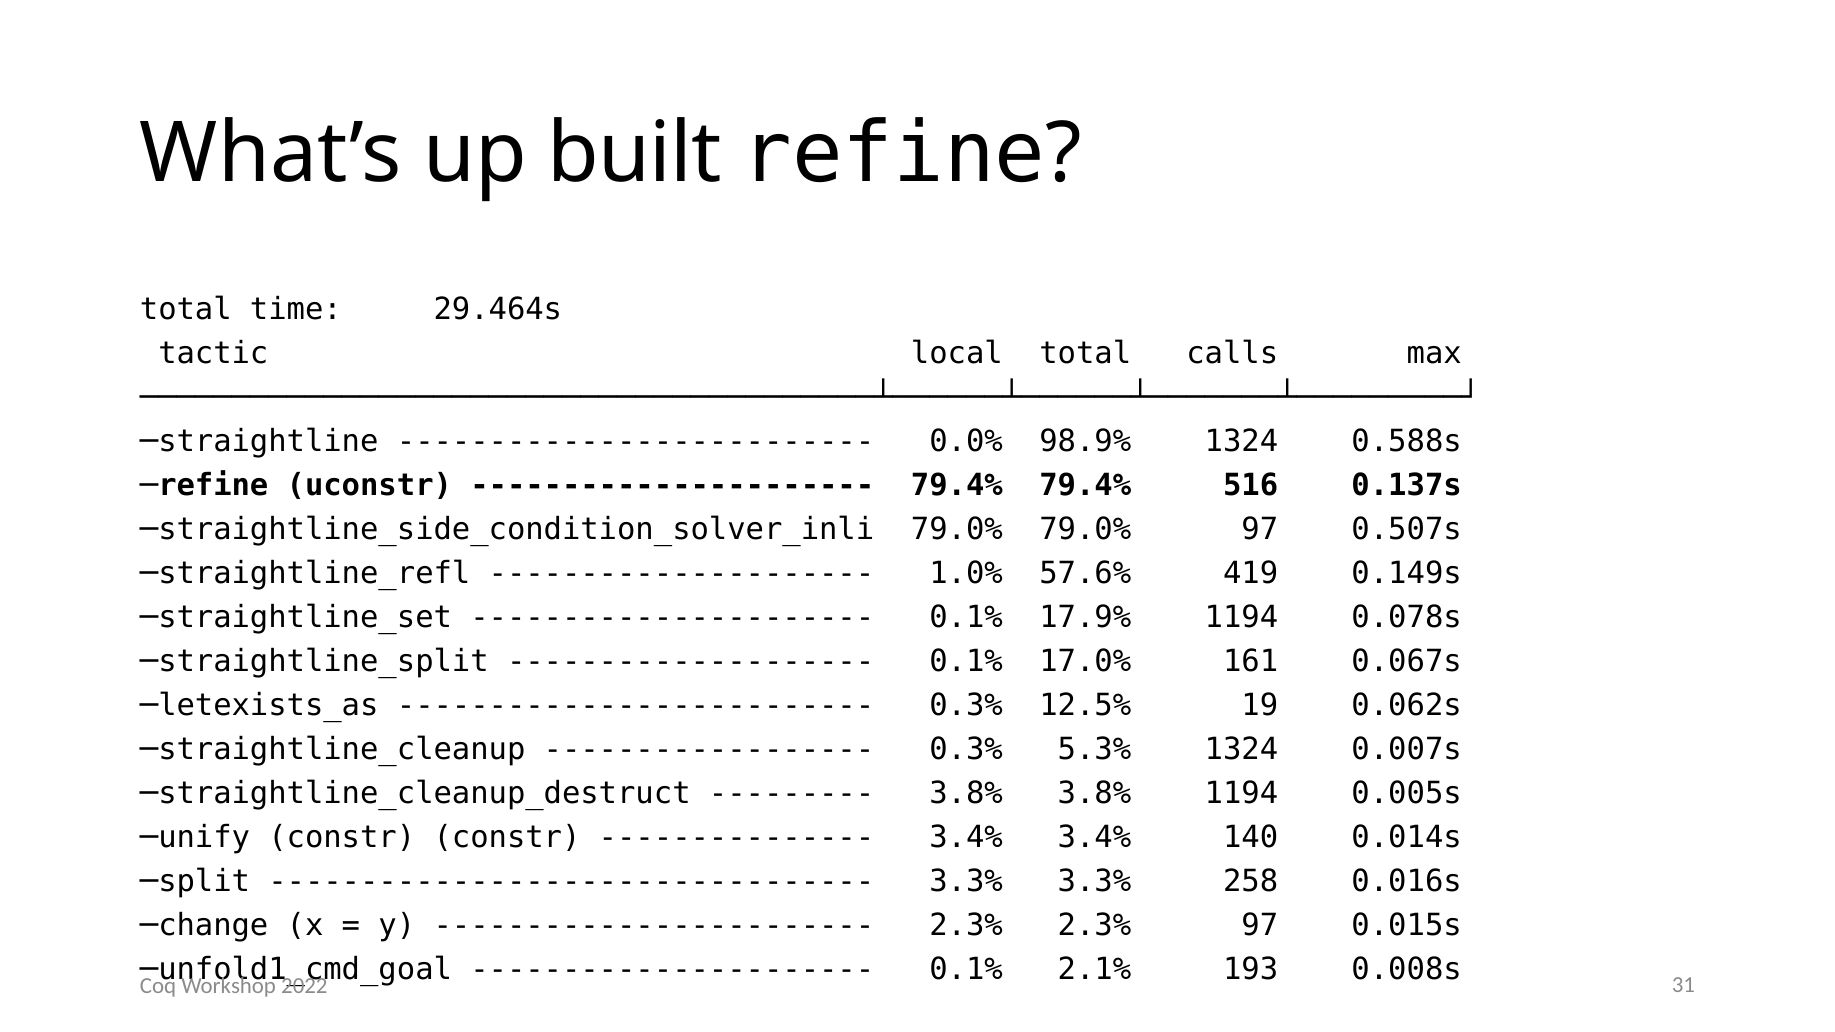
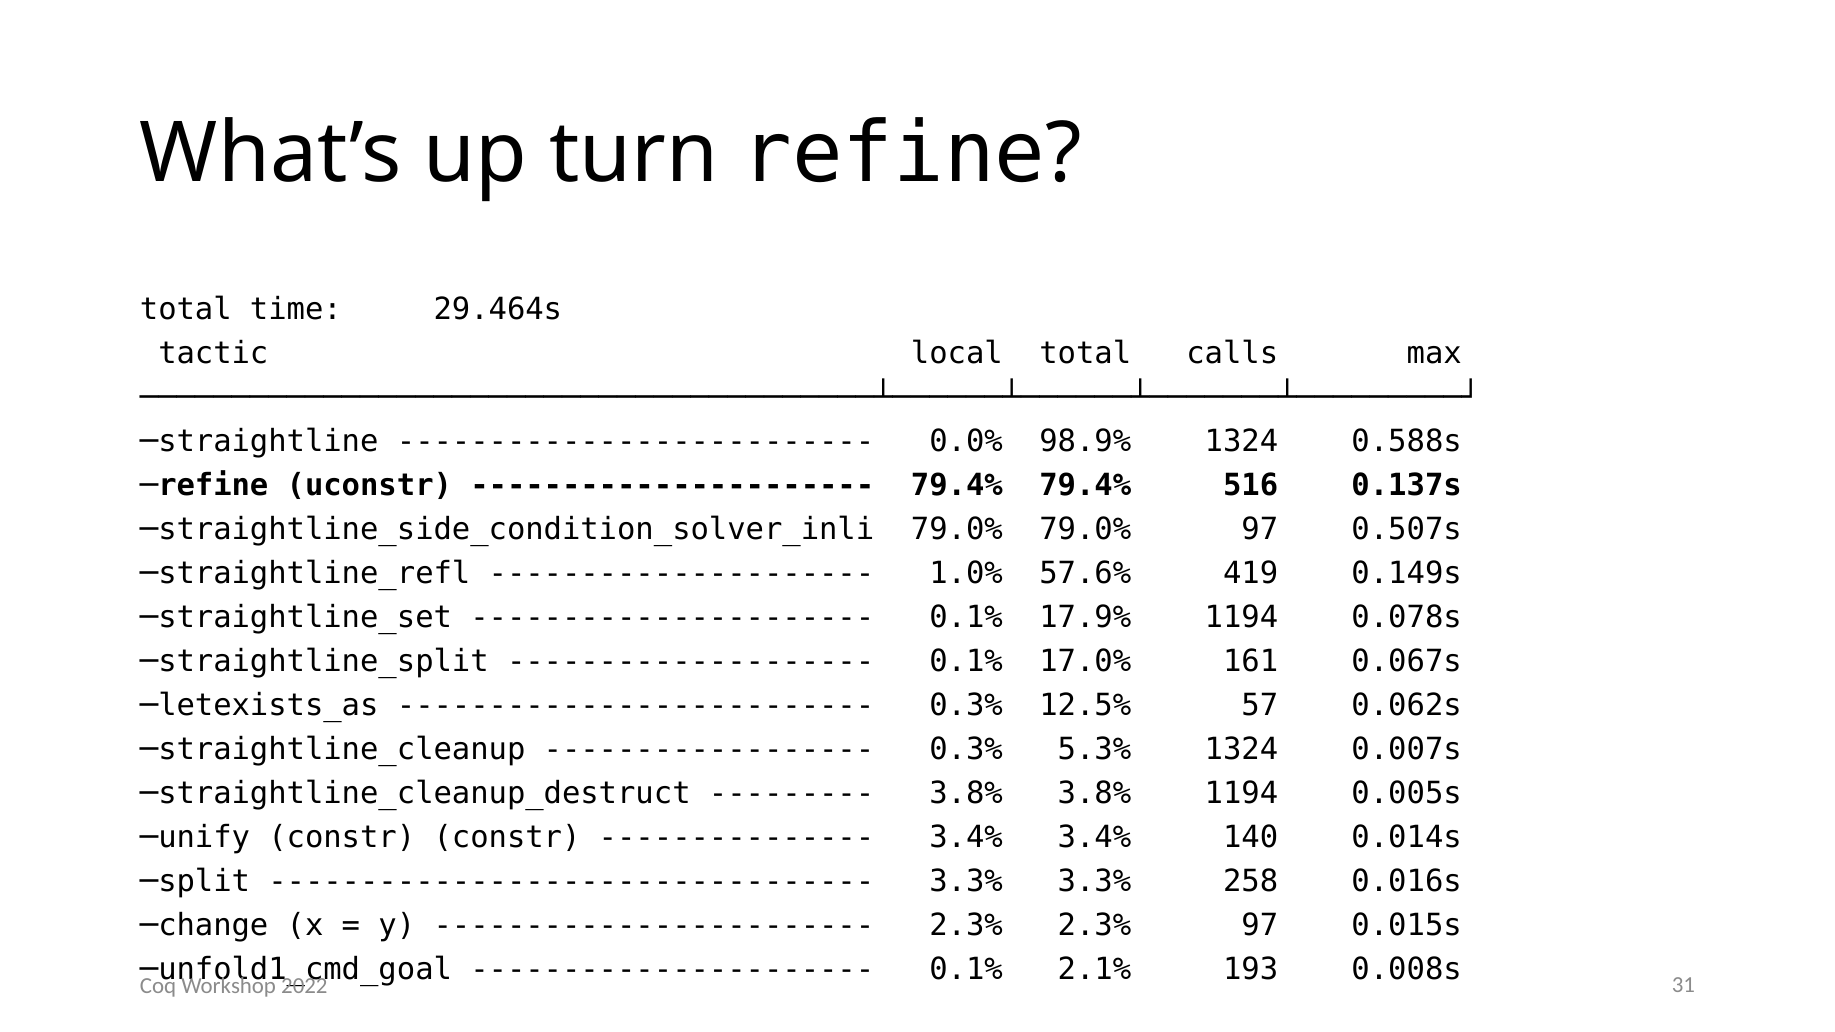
built: built -> turn (634, 154)
19: 19 -> 57 (1260, 705)
